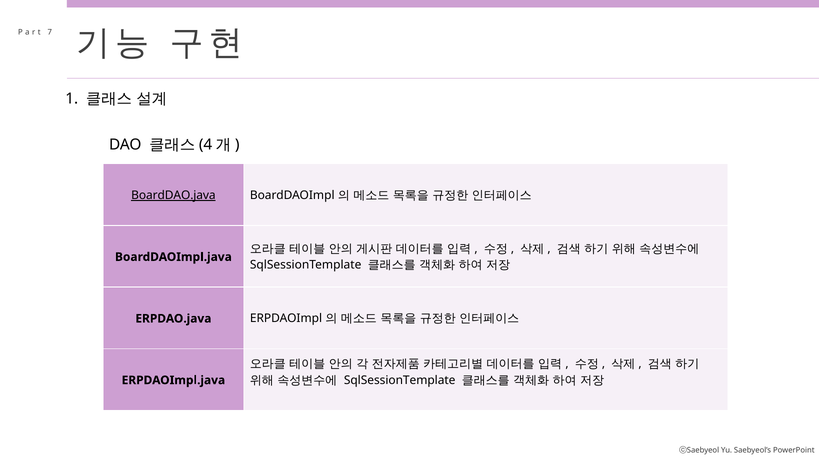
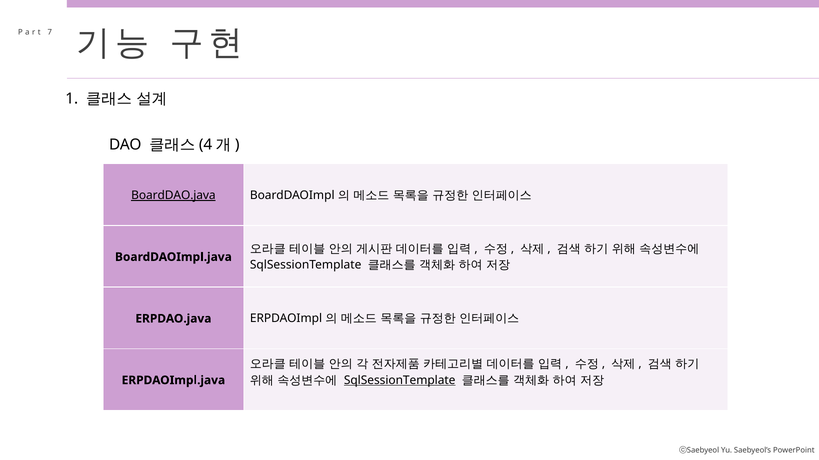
SqlSessionTemplate underline: none -> present (400, 381)
